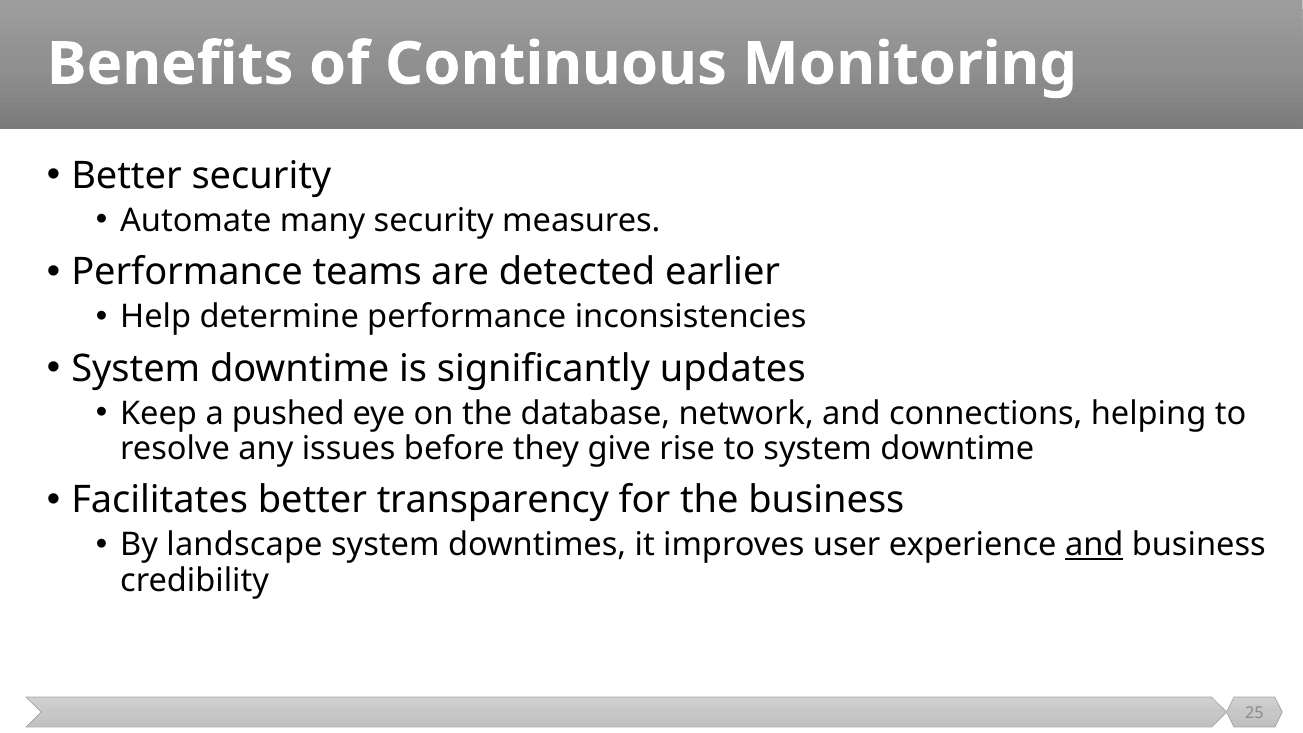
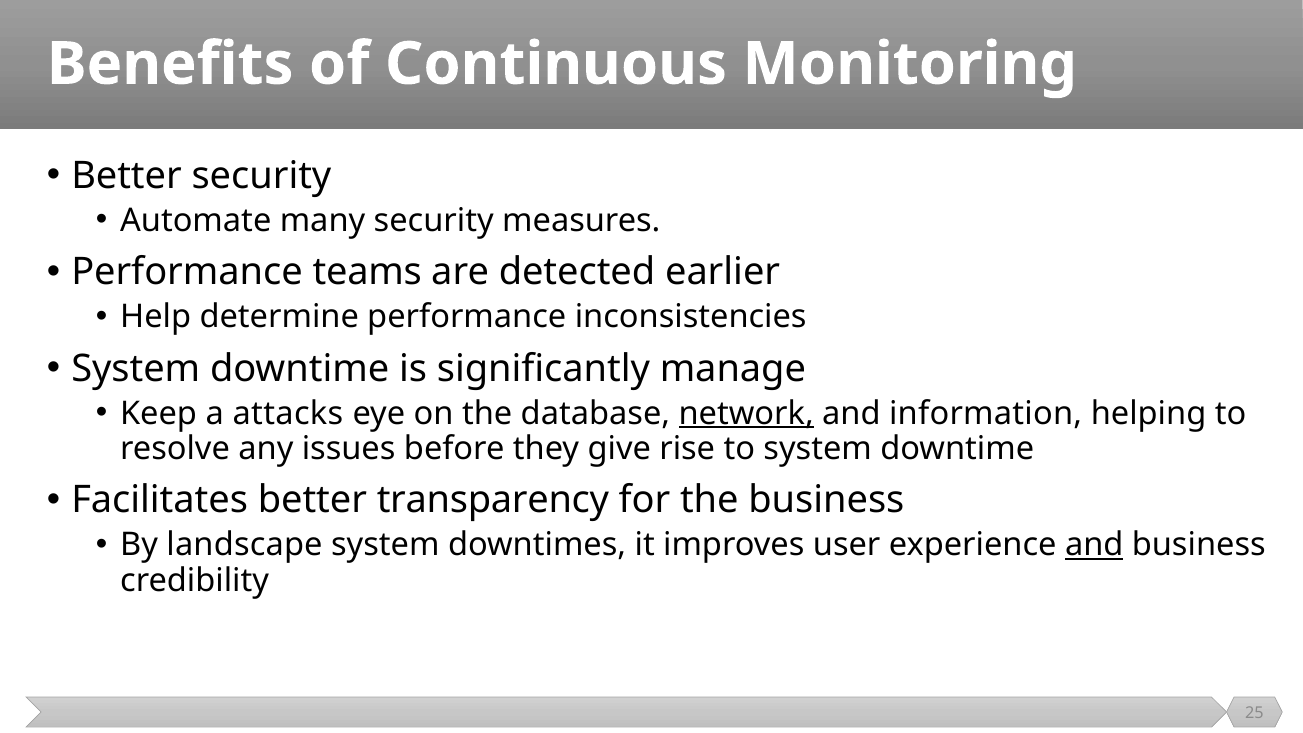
updates: updates -> manage (733, 368)
pushed: pushed -> attacks (288, 413)
network underline: none -> present (746, 413)
connections: connections -> information (986, 413)
